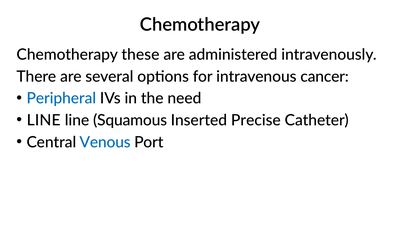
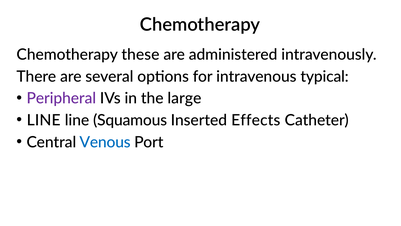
cancer: cancer -> typical (325, 76)
Peripheral colour: blue -> purple (61, 98)
need: need -> large (184, 98)
Precise: Precise -> Effects (256, 120)
